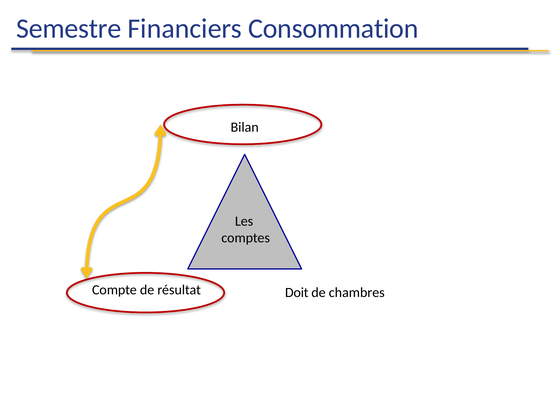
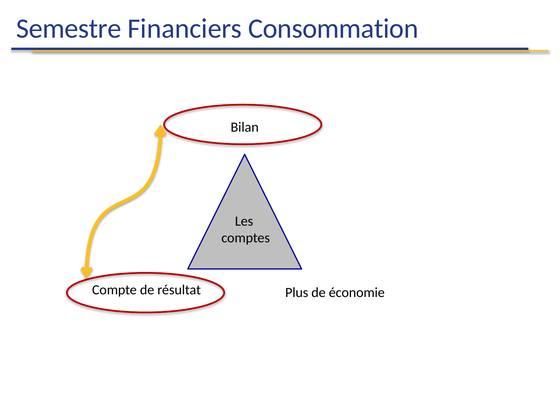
Doit: Doit -> Plus (297, 292)
chambres: chambres -> économie (357, 292)
